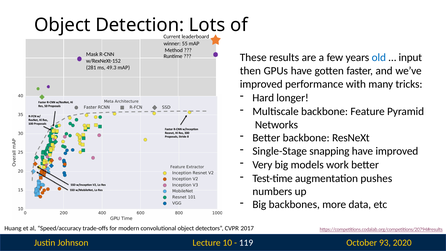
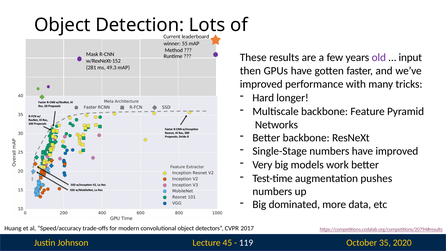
old colour: blue -> purple (379, 57)
Single-Stage snapping: snapping -> numbers (329, 151)
backbones: backbones -> dominated (294, 205)
10: 10 -> 45 (227, 243)
93: 93 -> 35 (385, 243)
